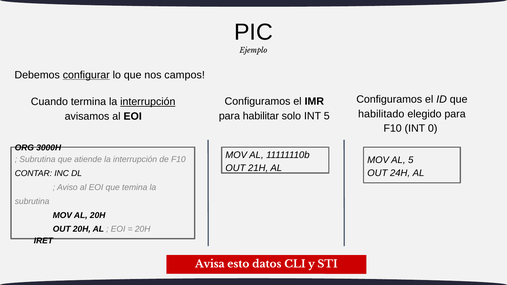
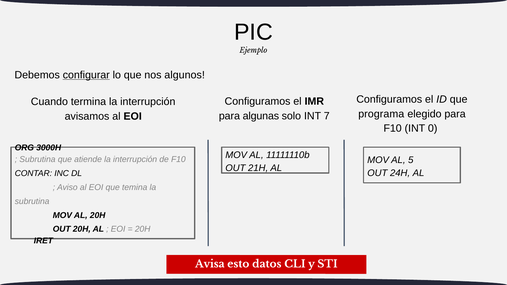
campos: campos -> algunos (185, 75)
interrupción underline: present -> none (148, 102)
habilitado: habilitado -> programa (381, 114)
habilitar: habilitar -> algunas (261, 116)
INT 5: 5 -> 7 (327, 116)
